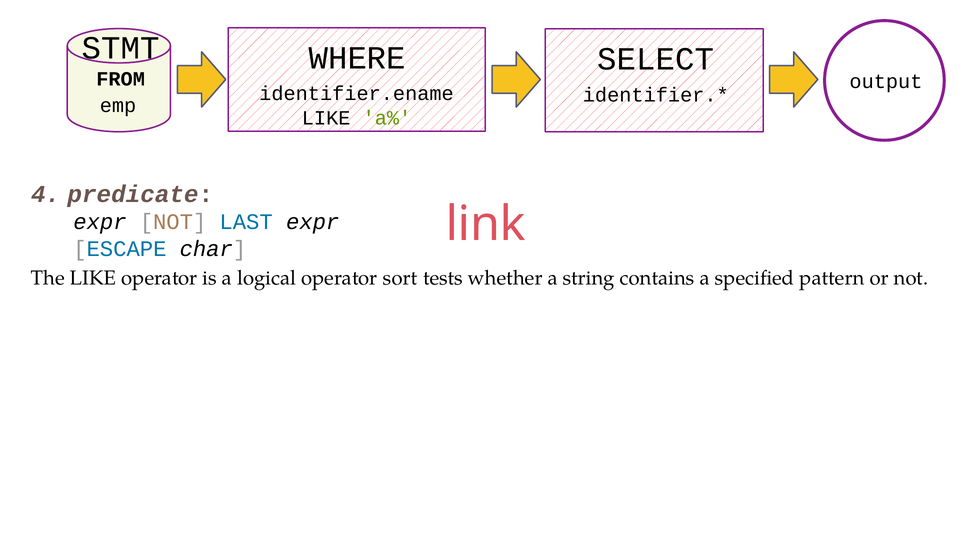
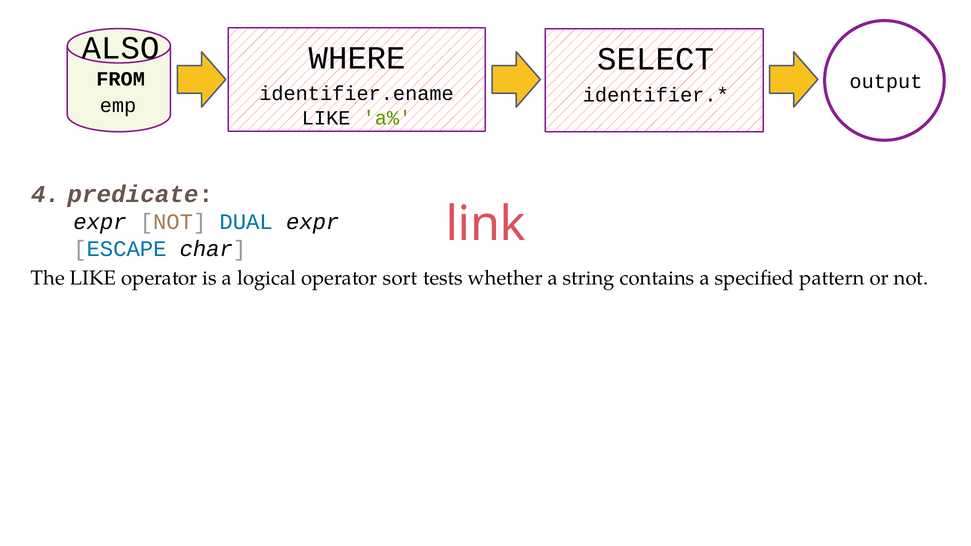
STMT: STMT -> ALSO (121, 48)
LAST: LAST -> DUAL (246, 222)
